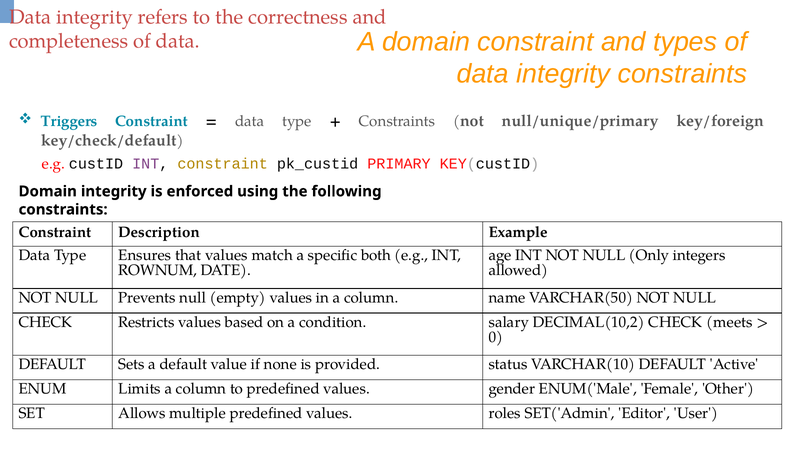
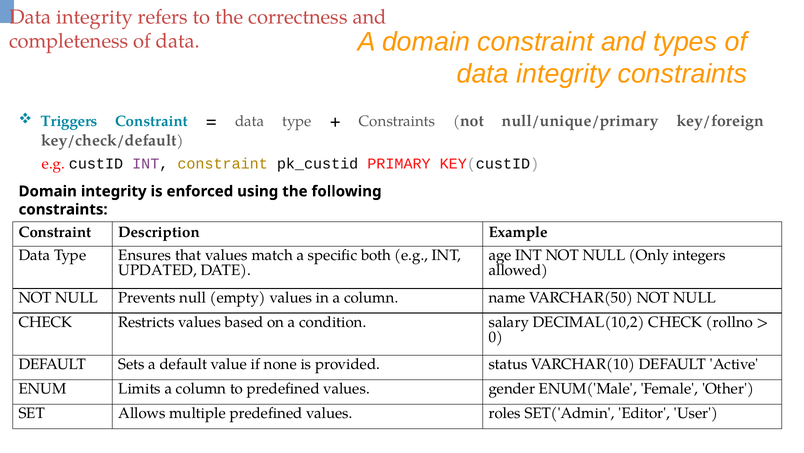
ROWNUM: ROWNUM -> UPDATED (158, 270)
meets: meets -> rollno (730, 321)
